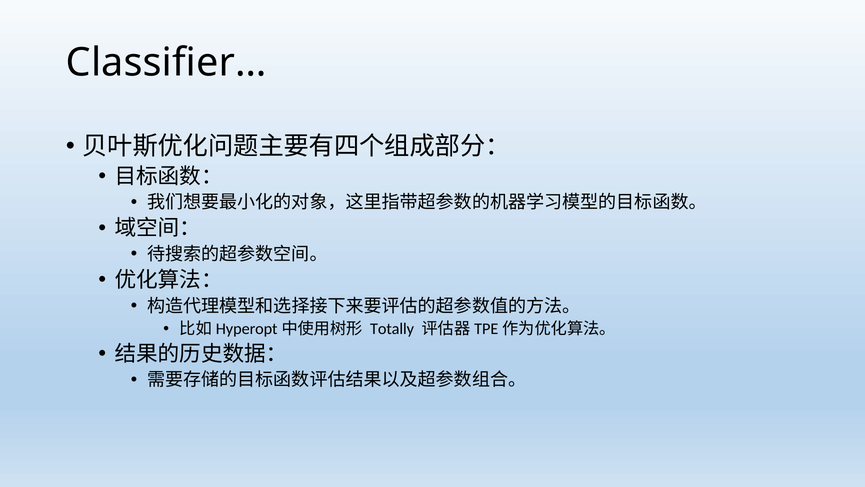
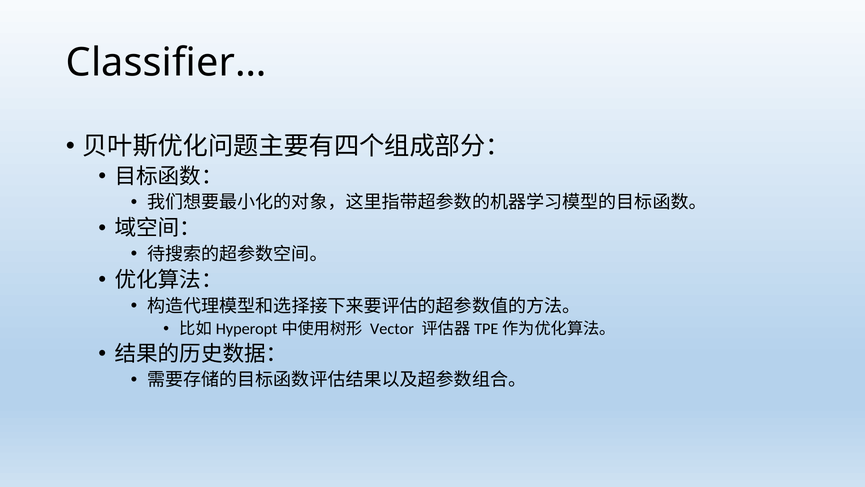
Totally: Totally -> Vector (392, 329)
